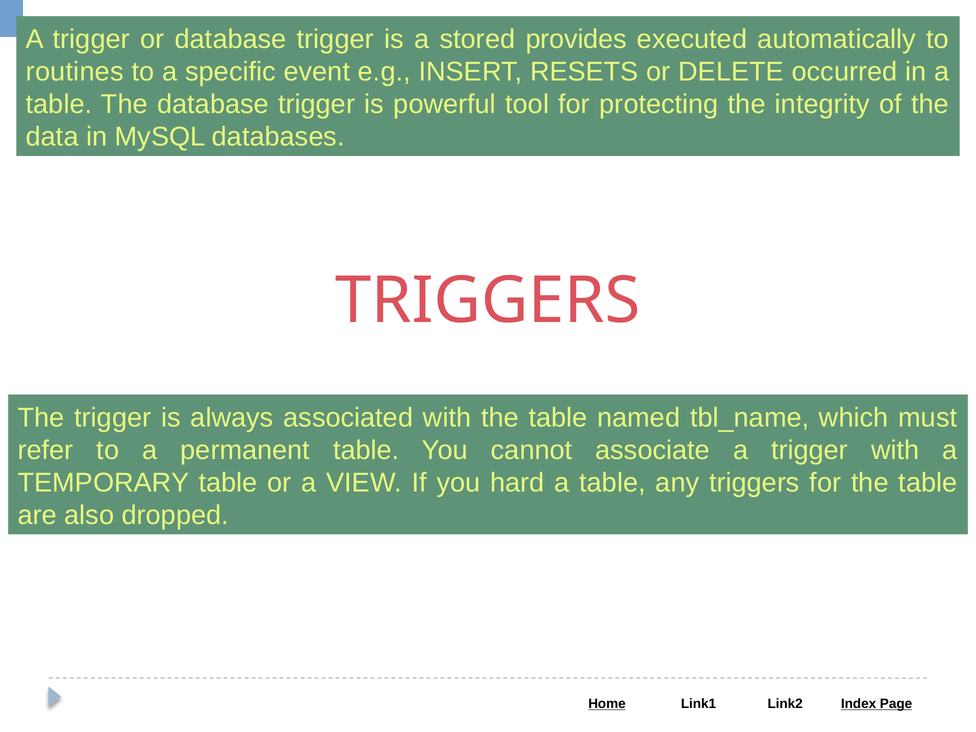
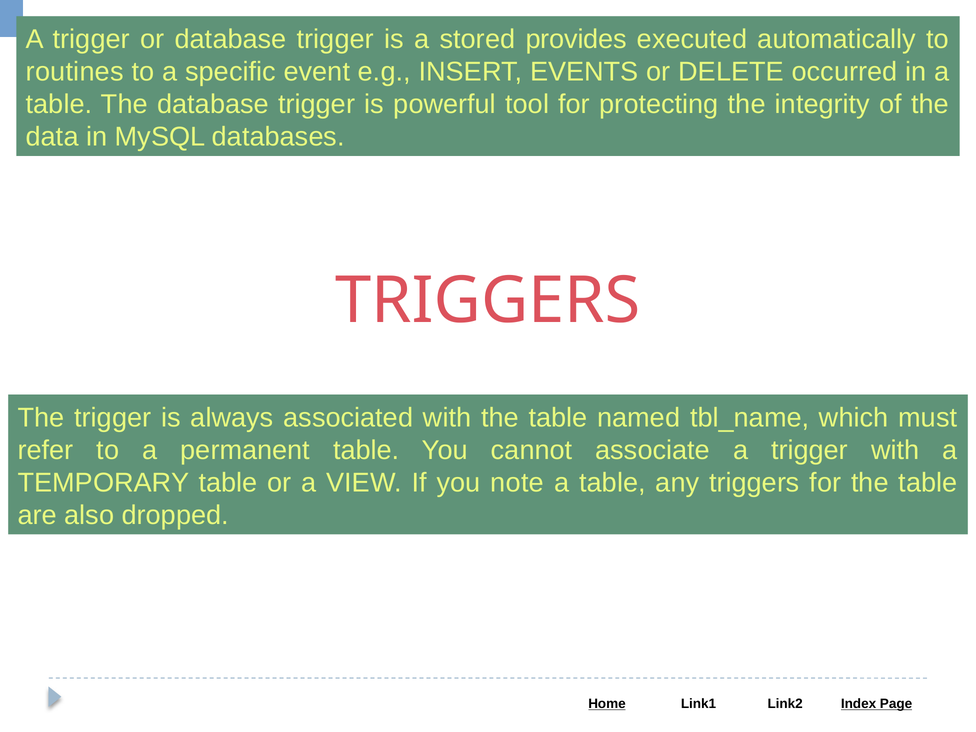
RESETS: RESETS -> EVENTS (584, 72)
hard: hard -> note (517, 483)
